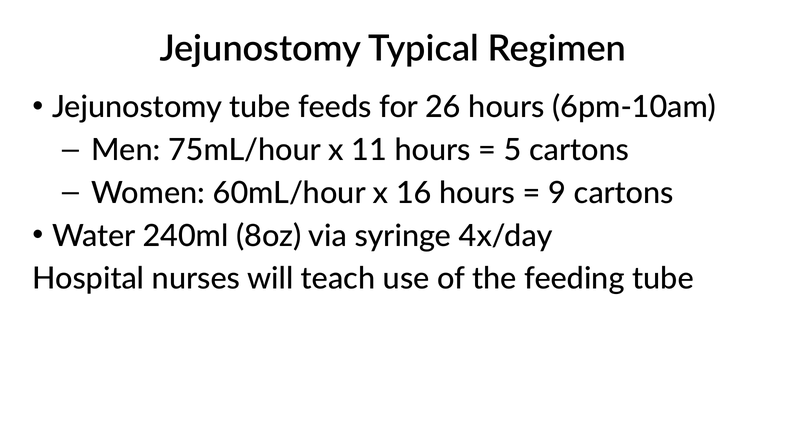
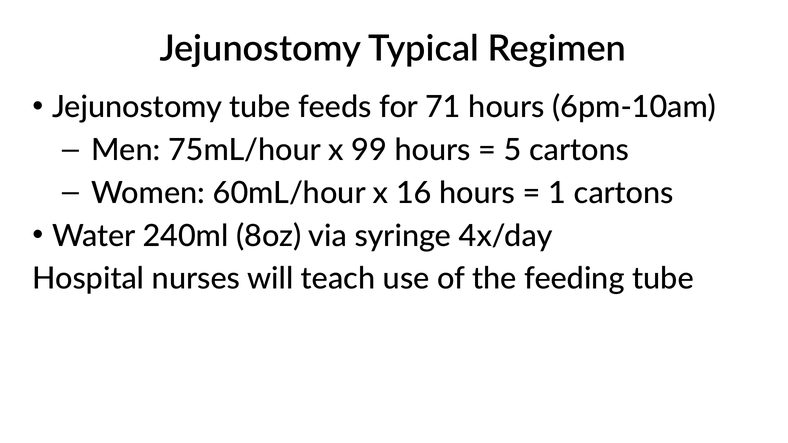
26: 26 -> 71 (443, 107)
11: 11 -> 99 (369, 150)
9: 9 -> 1 (557, 193)
